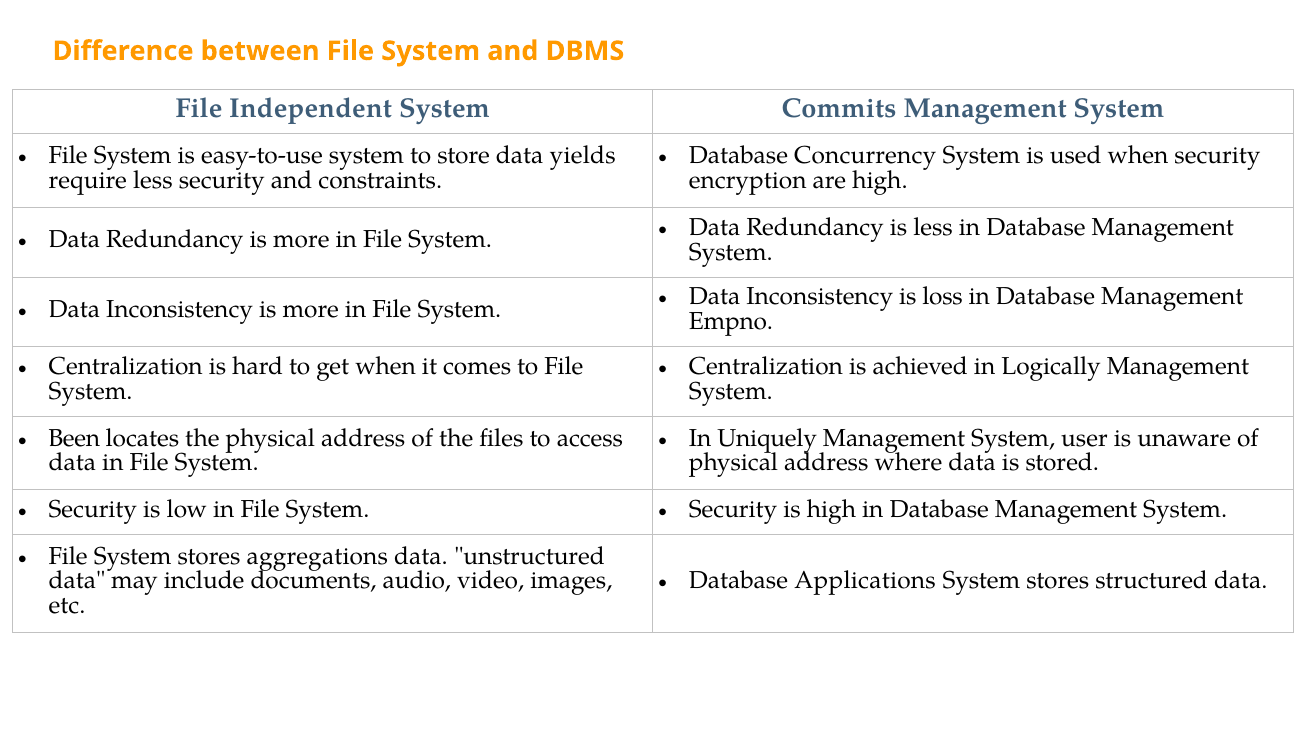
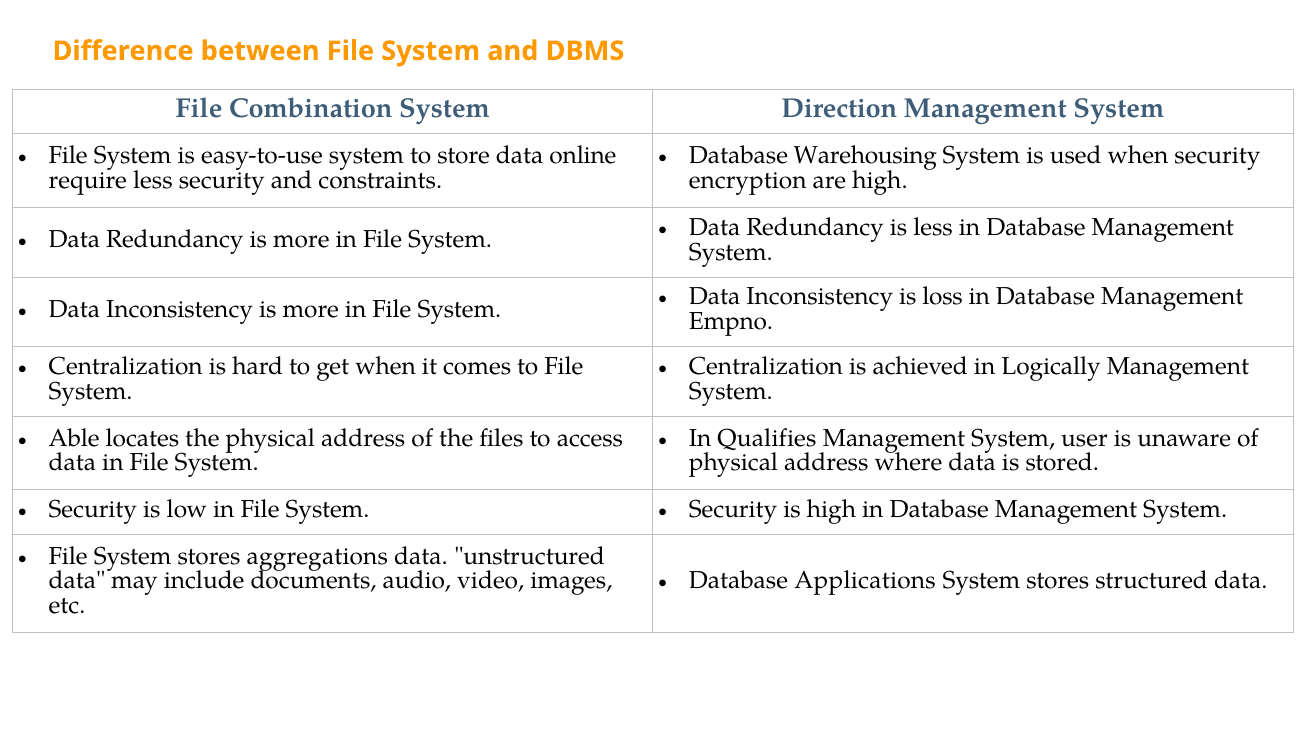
Independent: Independent -> Combination (311, 109)
Commits: Commits -> Direction (839, 109)
yields: yields -> online (583, 156)
Concurrency: Concurrency -> Warehousing (865, 156)
Been: Been -> Able (74, 438)
Uniquely: Uniquely -> Qualifies (767, 438)
